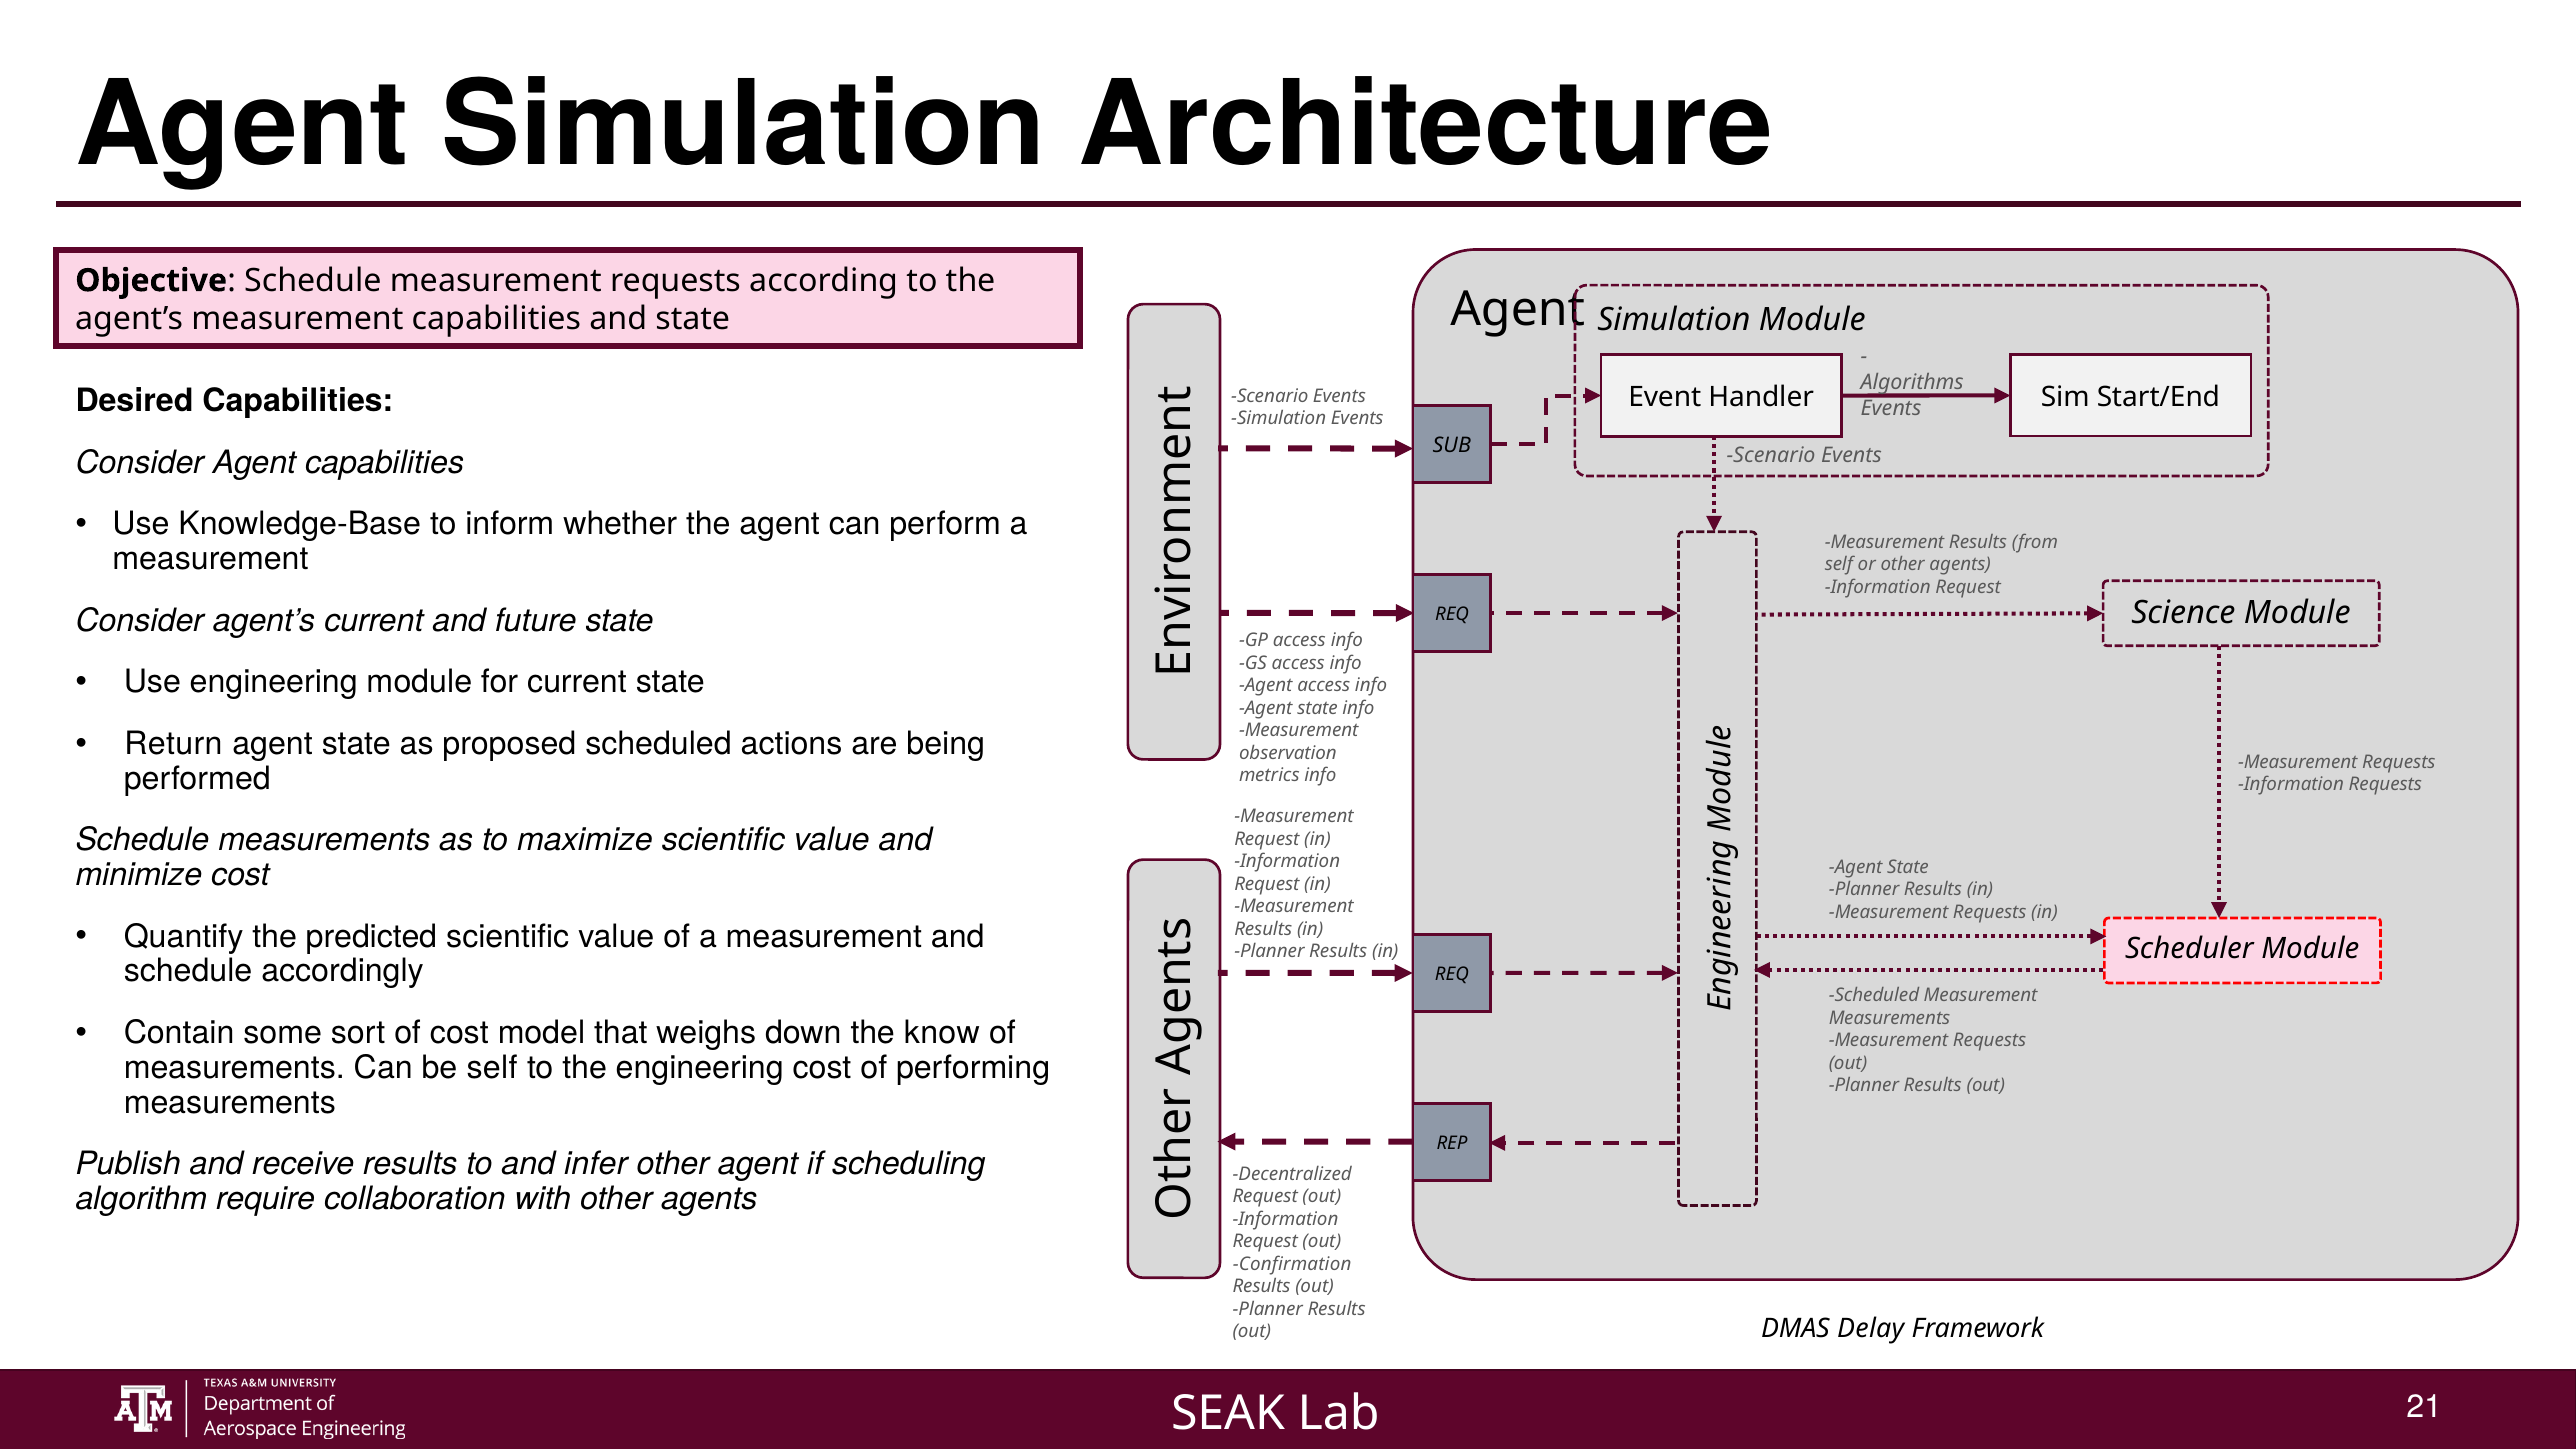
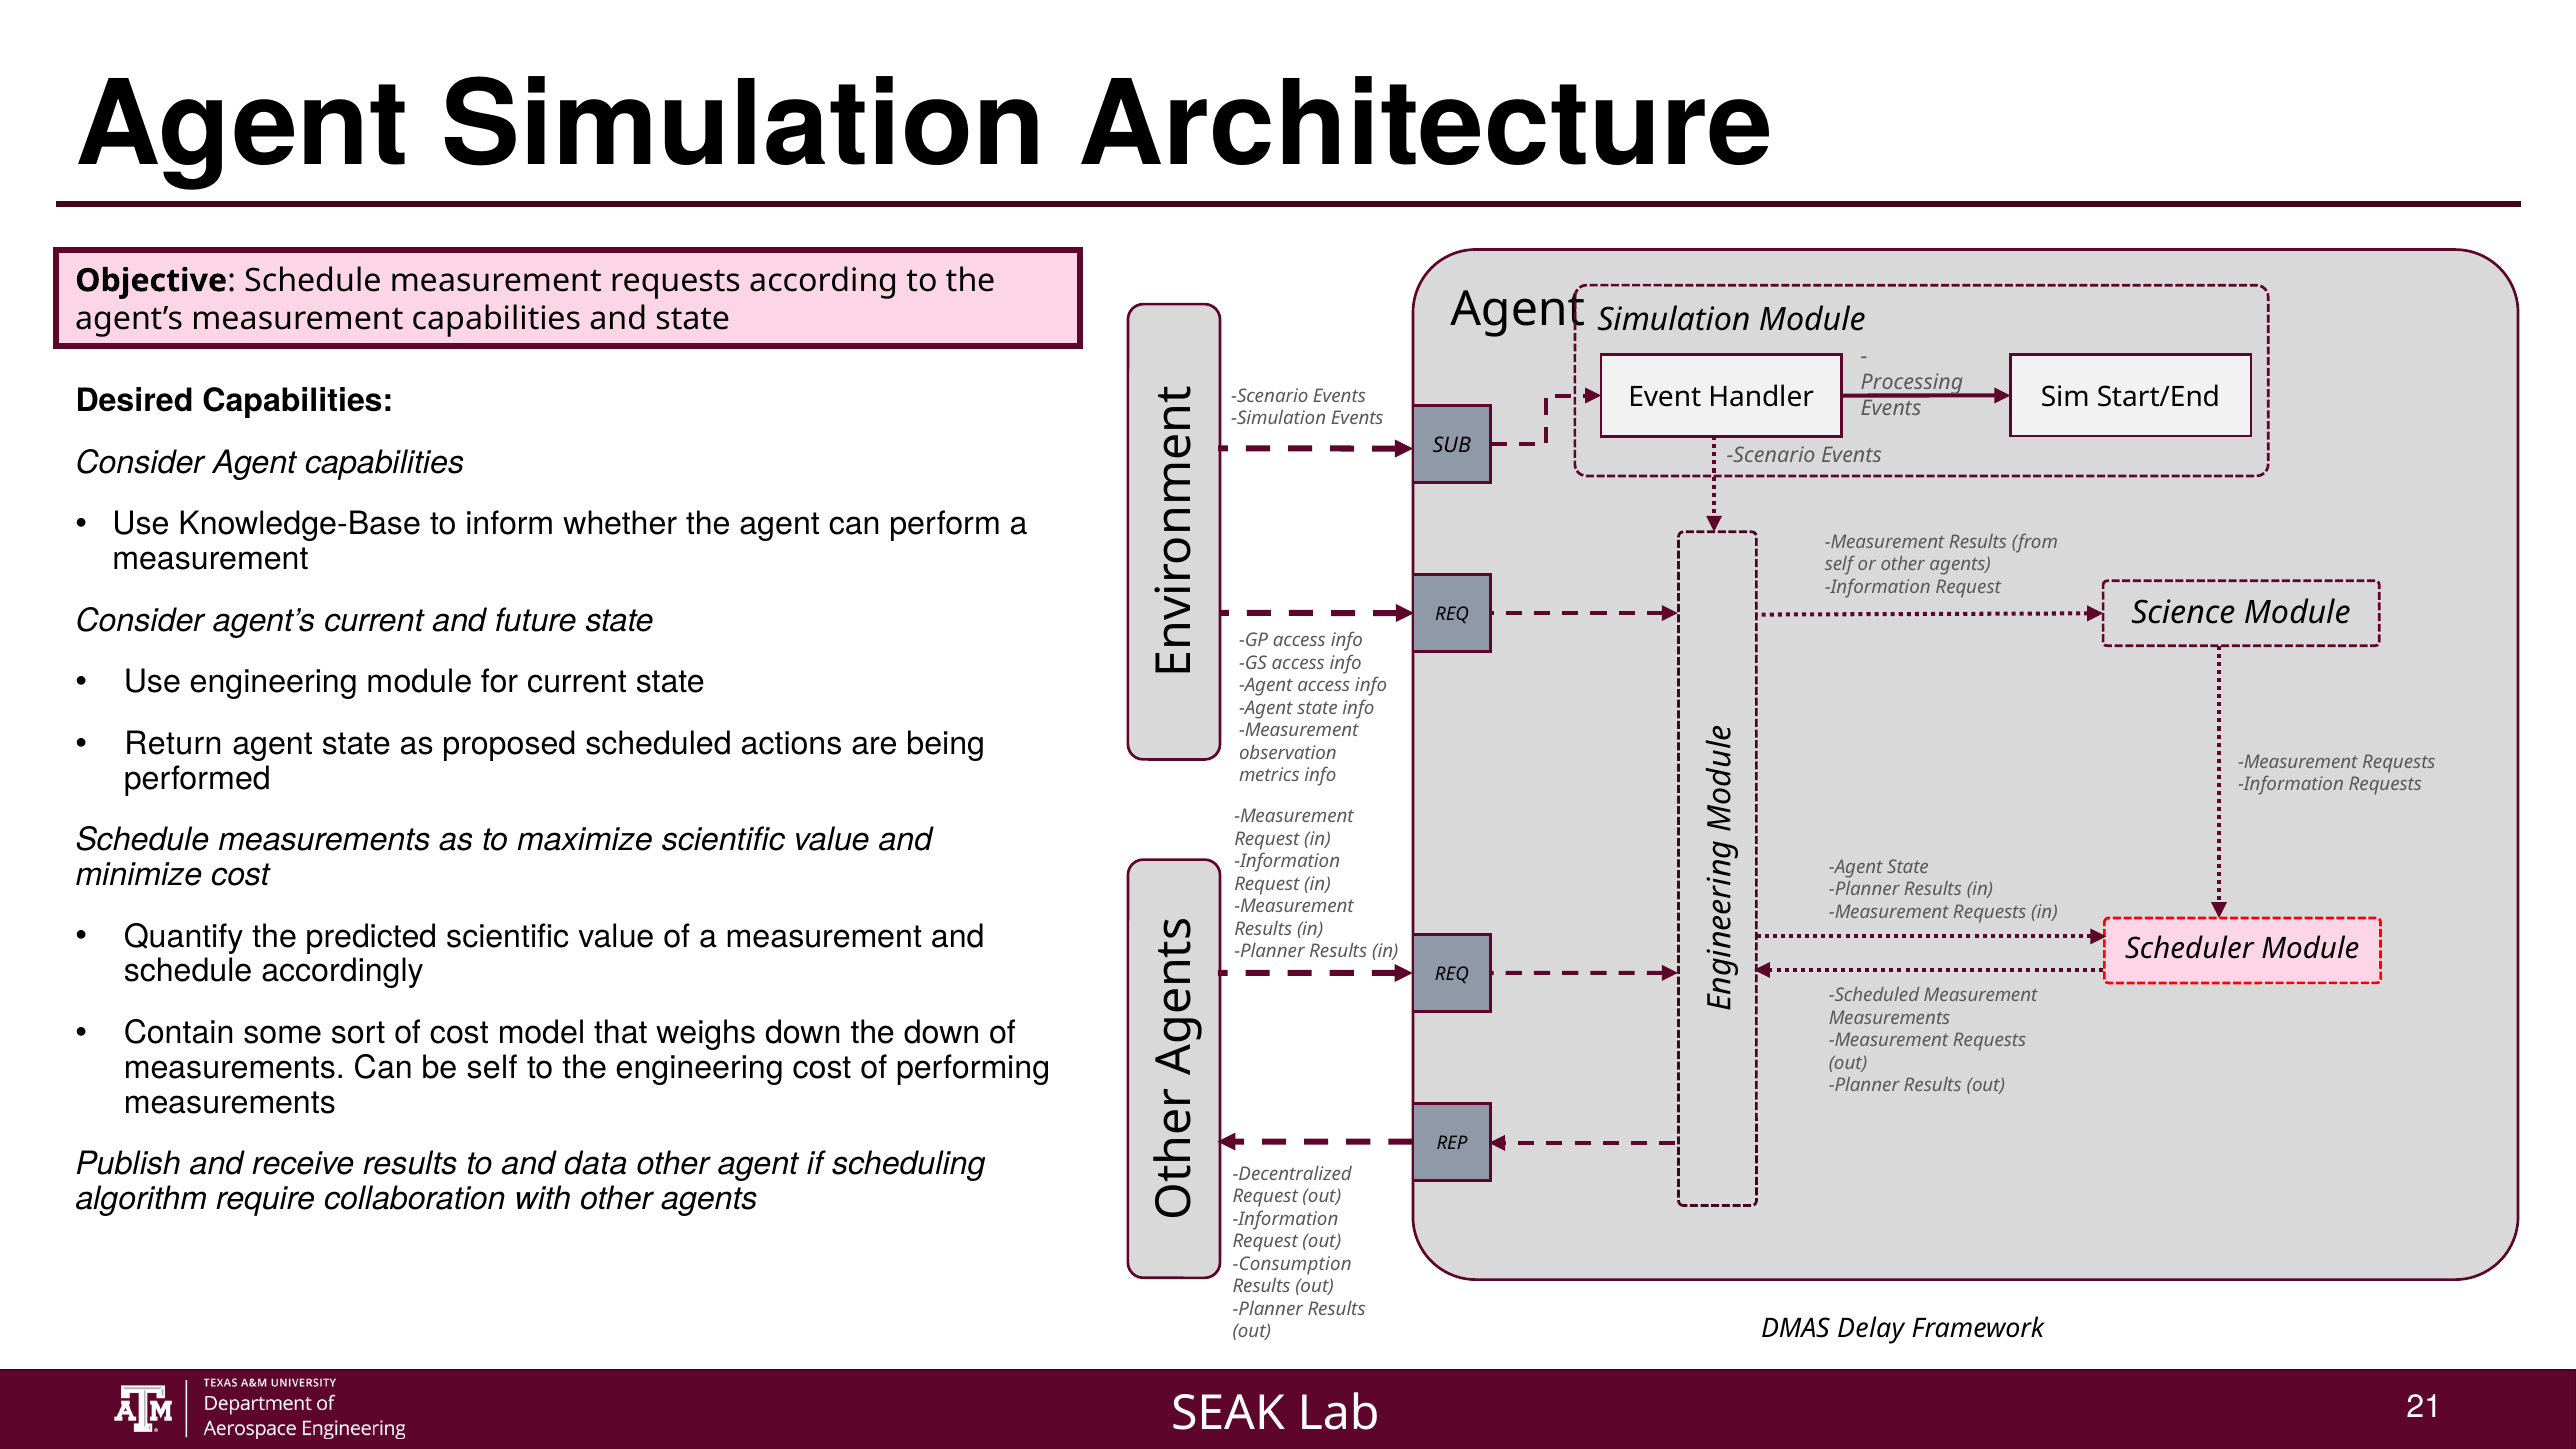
Algorithms: Algorithms -> Processing (1912, 383)
the know: know -> down (942, 1033)
infer: infer -> data (596, 1164)
Confirmation: Confirmation -> Consumption (1292, 1264)
